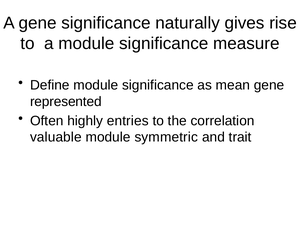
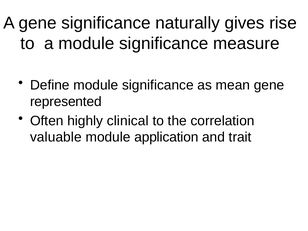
entries: entries -> clinical (128, 121)
symmetric: symmetric -> application (166, 137)
